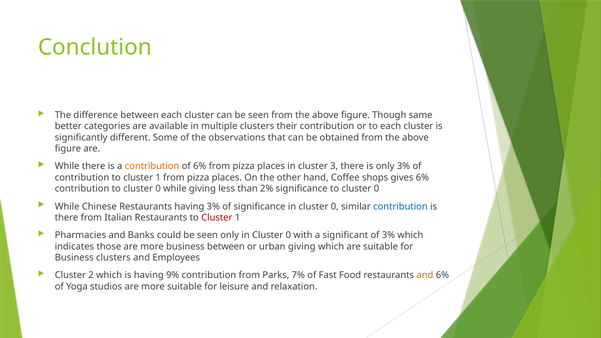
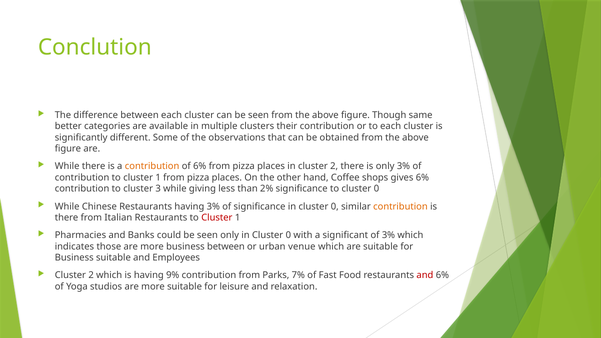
in cluster 3: 3 -> 2 (334, 166)
contribution to cluster 0: 0 -> 3 (158, 189)
contribution colour: blue -> orange (400, 206)
urban giving: giving -> venue (302, 247)
Business clusters: clusters -> suitable (113, 258)
and colour: orange -> red (425, 275)
